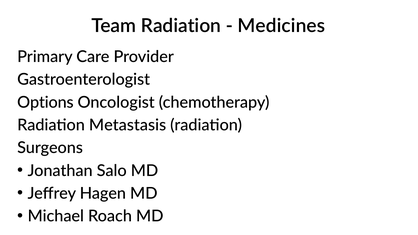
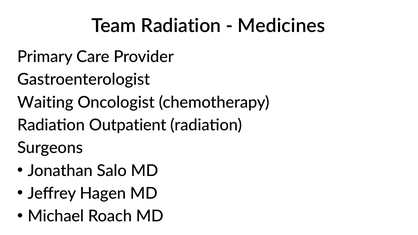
Options: Options -> Waiting (45, 102)
Metastasis: Metastasis -> Outpatient (128, 125)
